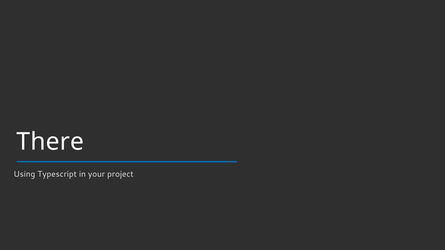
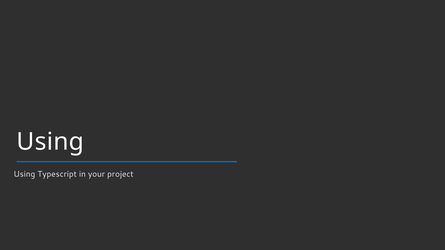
There: There -> Using (50, 142)
